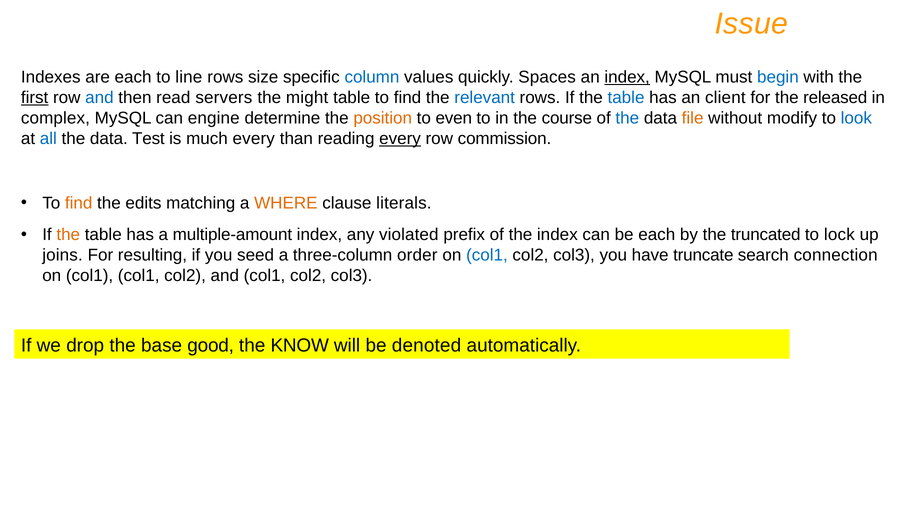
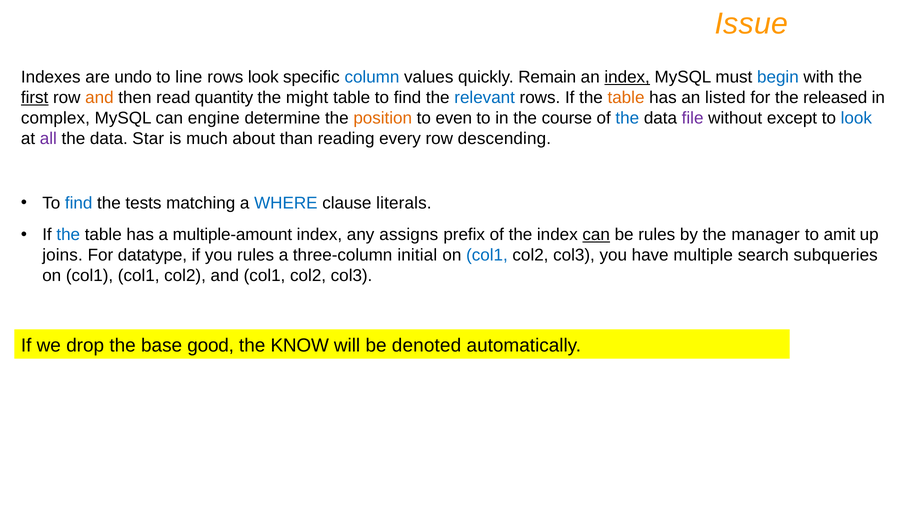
are each: each -> undo (133, 77)
rows size: size -> look (263, 77)
Spaces: Spaces -> Remain (547, 77)
and colour: blue -> orange (99, 98)
servers: servers -> quantity (224, 98)
table colour: blue -> orange (626, 98)
client: client -> listed (725, 98)
file colour: orange -> purple (693, 118)
modify: modify -> except (792, 118)
all colour: blue -> purple (48, 139)
Test: Test -> Star (148, 139)
much every: every -> about (254, 139)
every underline: present -> none (400, 139)
commission: commission -> descending (504, 139)
find colour: orange -> blue (79, 203)
edits: edits -> tests (143, 203)
WHERE colour: orange -> blue (286, 203)
the colour: orange -> blue (68, 235)
violated: violated -> assigns (409, 235)
can underline: none -> present (596, 235)
be each: each -> rules (657, 235)
truncated: truncated -> manager (766, 235)
lock: lock -> amit (840, 235)
resulting: resulting -> datatype (152, 255)
you seed: seed -> rules (256, 255)
order: order -> initial (417, 255)
truncate: truncate -> multiple (703, 255)
connection: connection -> subqueries (836, 255)
